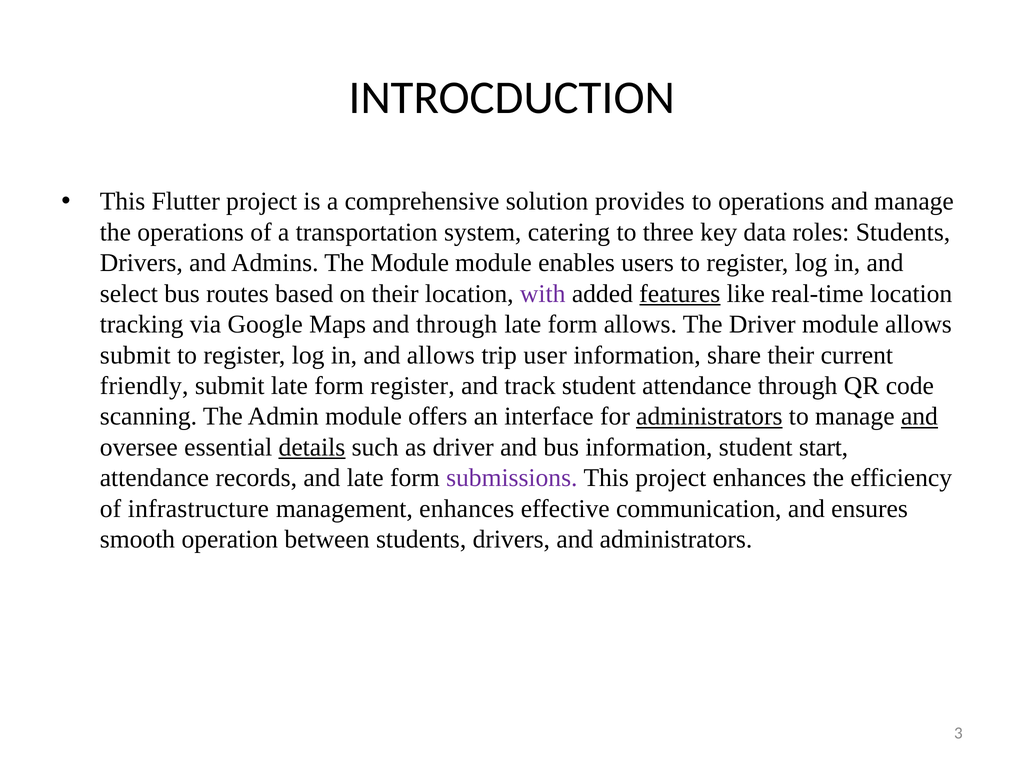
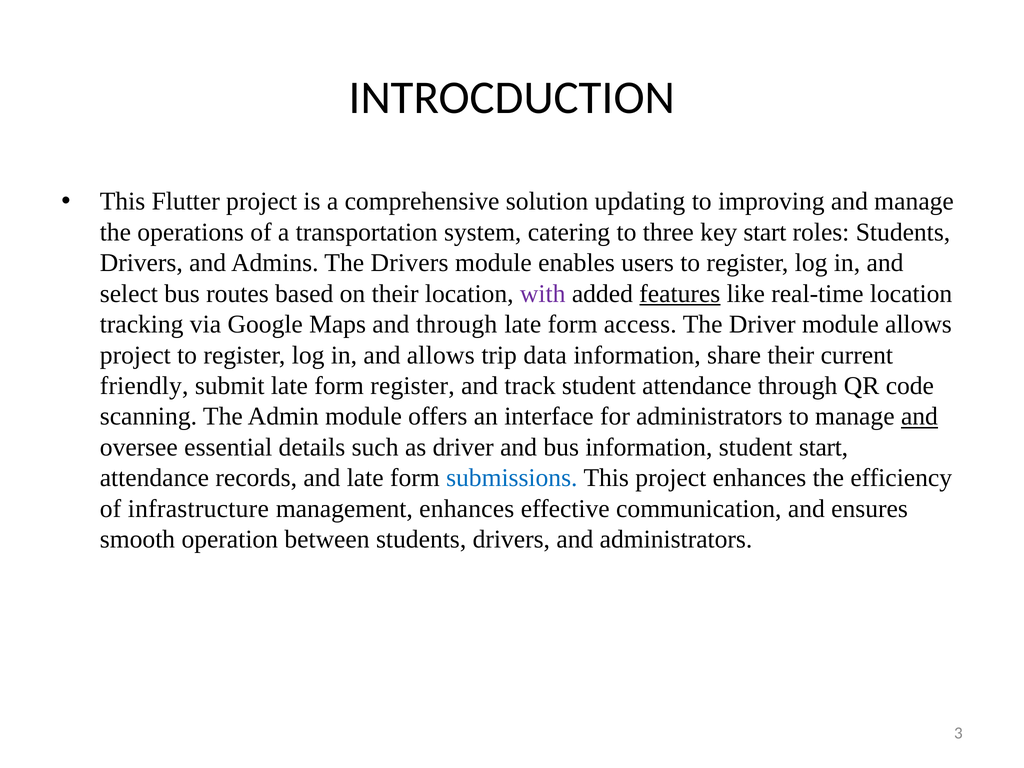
provides: provides -> updating (640, 201)
to operations: operations -> improving (771, 201)
key data: data -> start (765, 232)
The Module: Module -> Drivers (410, 263)
form allows: allows -> access (640, 324)
submit: submit -> project (135, 355)
user: user -> data (545, 355)
administrators underline: present -> none (709, 417)
details underline: present -> none (312, 447)
submissions colour: purple -> blue (512, 478)
